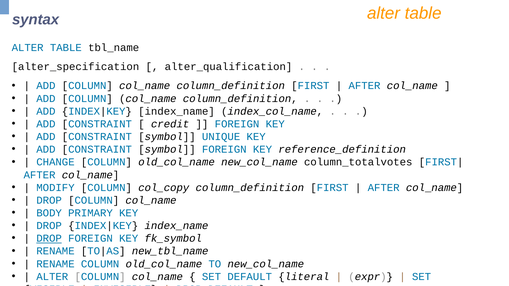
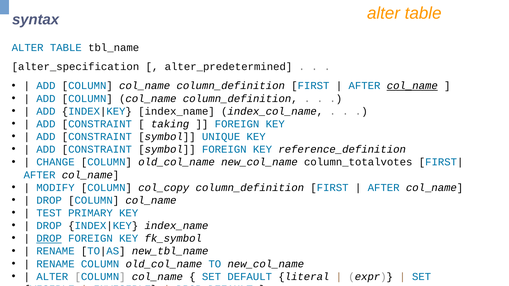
alter_qualification: alter_qualification -> alter_predetermined (229, 67)
col_name underline: none -> present (412, 86)
credit: credit -> taking (170, 124)
BODY: BODY -> TEST (49, 213)
